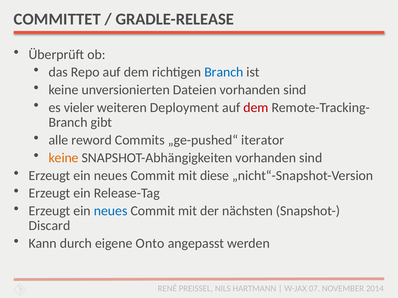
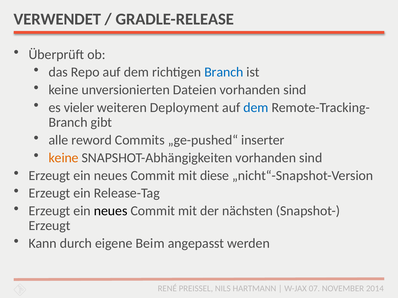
COMMITTET: COMMITTET -> VERWENDET (57, 19)
dem colour: red -> blue (256, 108)
iterator: iterator -> inserter (263, 140)
neues colour: blue -> black (111, 211)
Discard: Discard -> Erzeugt (50, 226)
Onto: Onto -> Beim (150, 244)
